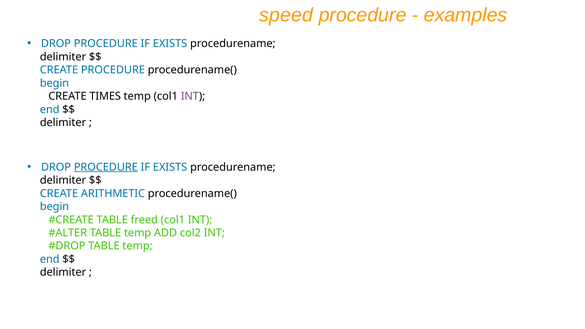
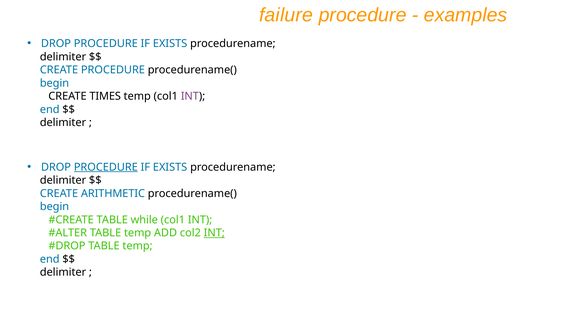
speed: speed -> failure (286, 15)
freed: freed -> while (144, 220)
INT underline: none -> present (214, 233)
